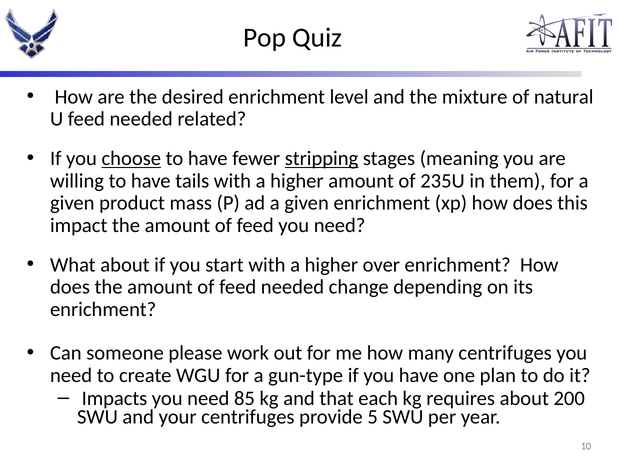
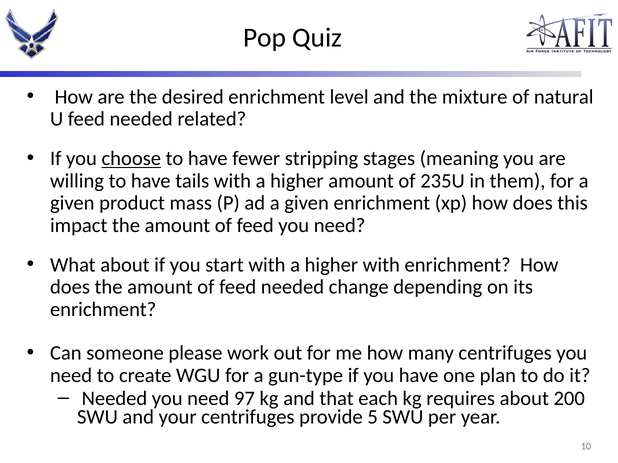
stripping underline: present -> none (322, 159)
higher over: over -> with (381, 265)
Impacts: Impacts -> Needed (114, 399)
85: 85 -> 97 (244, 399)
